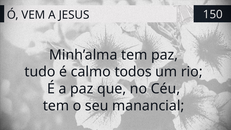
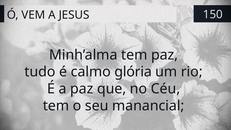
todos: todos -> glória (133, 72)
